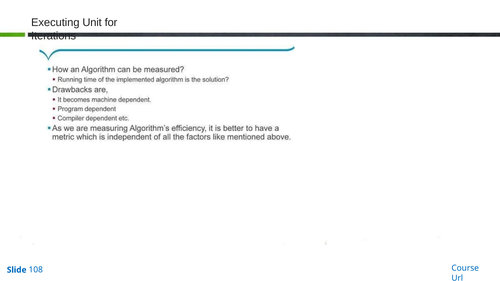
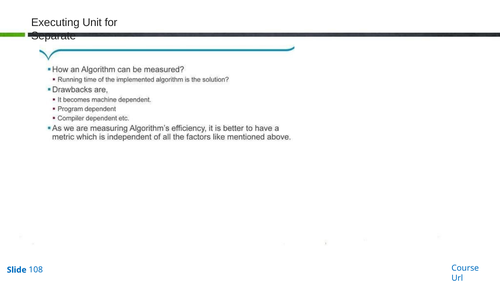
Iterations: Iterations -> Separate (54, 36)
